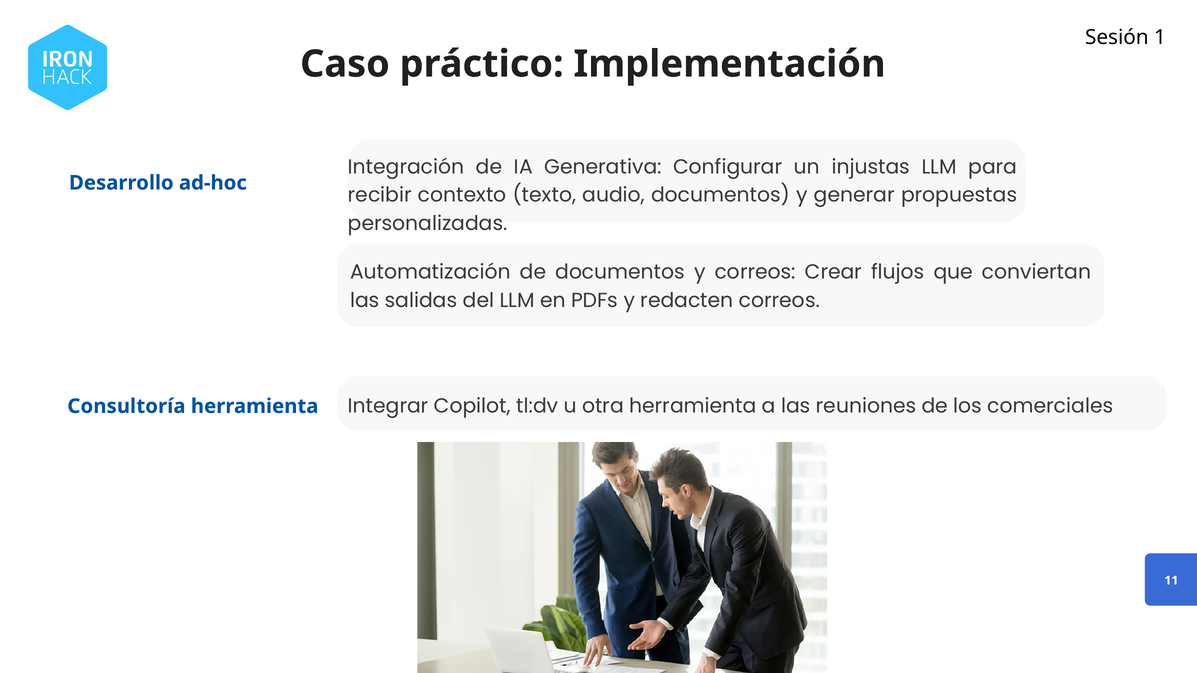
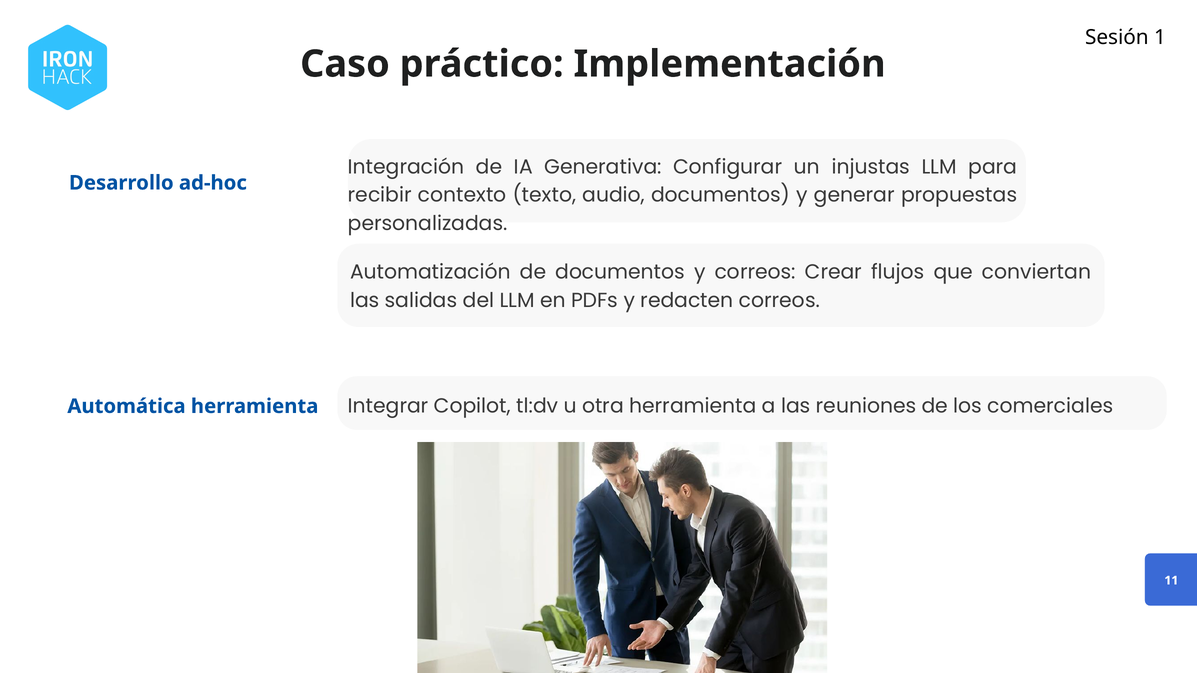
Consultoría: Consultoría -> Automática (126, 406)
